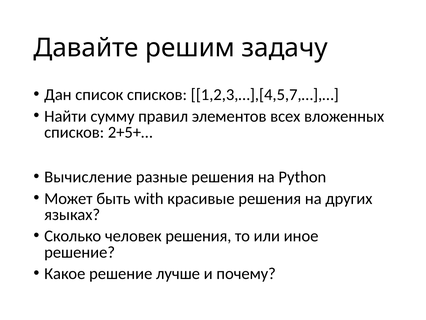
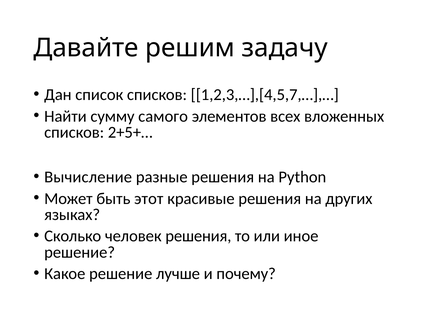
правил: правил -> самого (163, 116)
with: with -> этот (149, 198)
